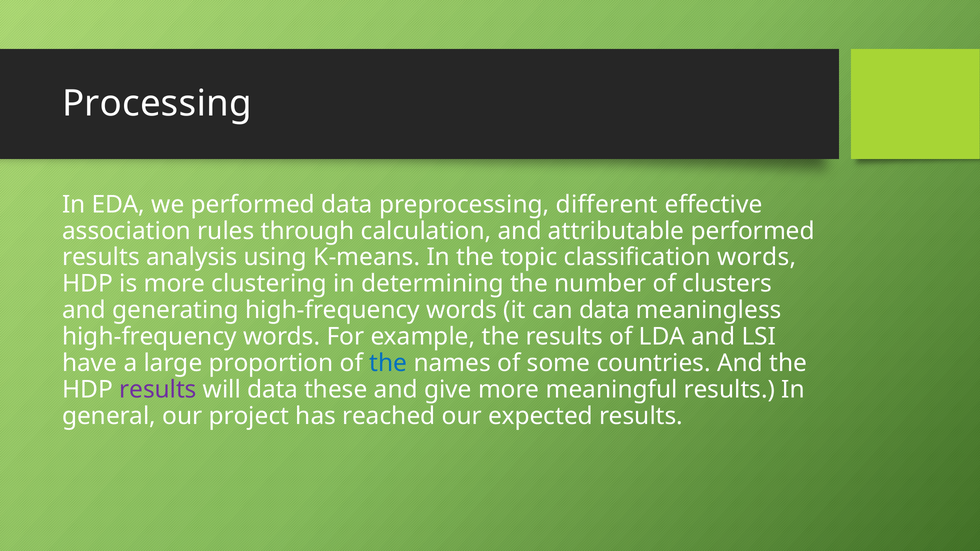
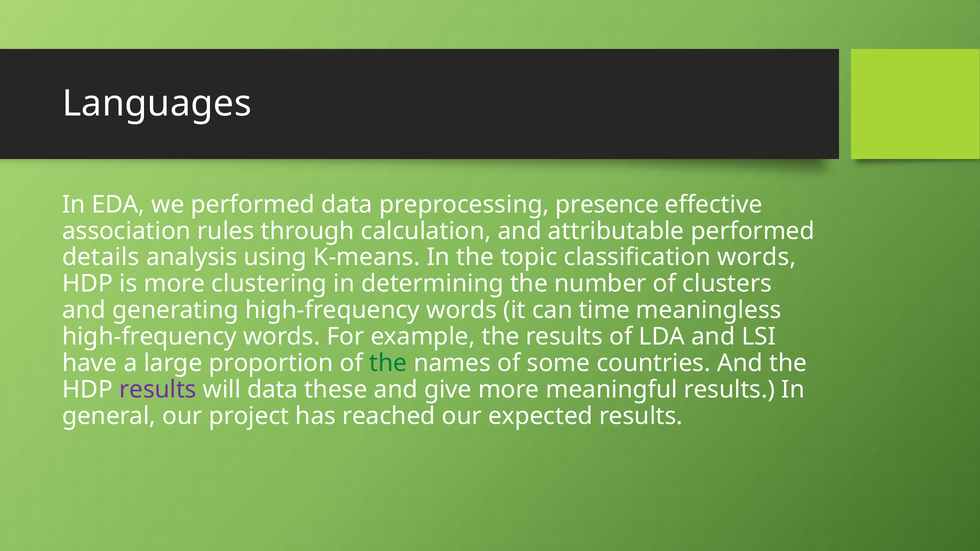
Processing: Processing -> Languages (157, 104)
different: different -> presence (607, 205)
results: results -> details (101, 257)
can data: data -> time (604, 310)
the colour: blue -> green (388, 363)
